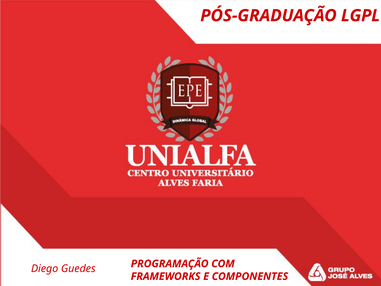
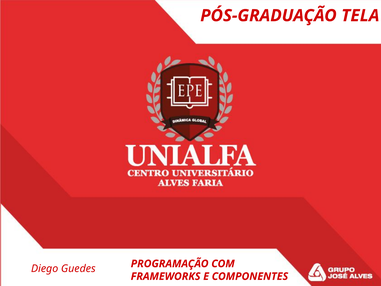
LGPL: LGPL -> TELA (360, 16)
